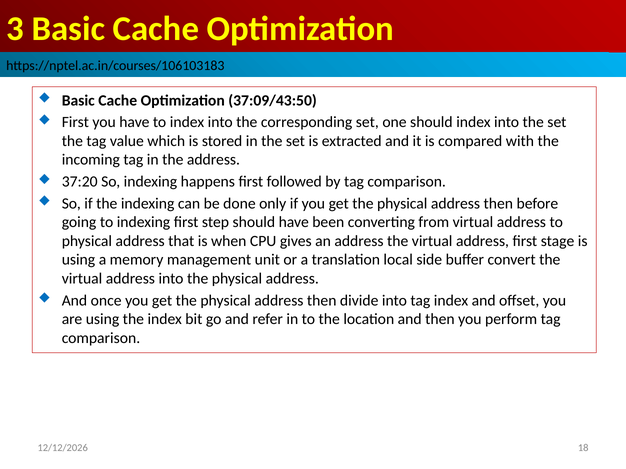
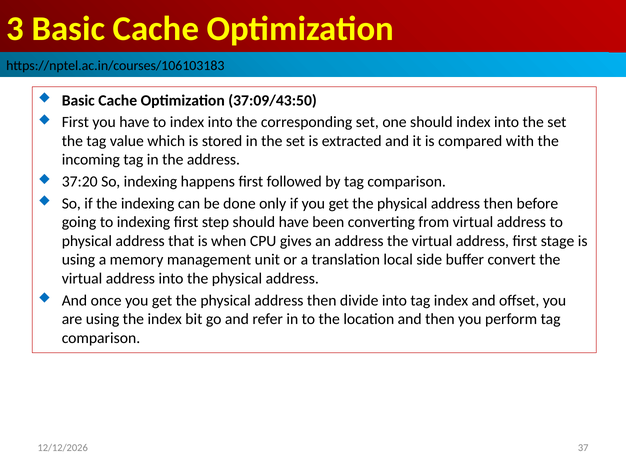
18: 18 -> 37 (583, 448)
